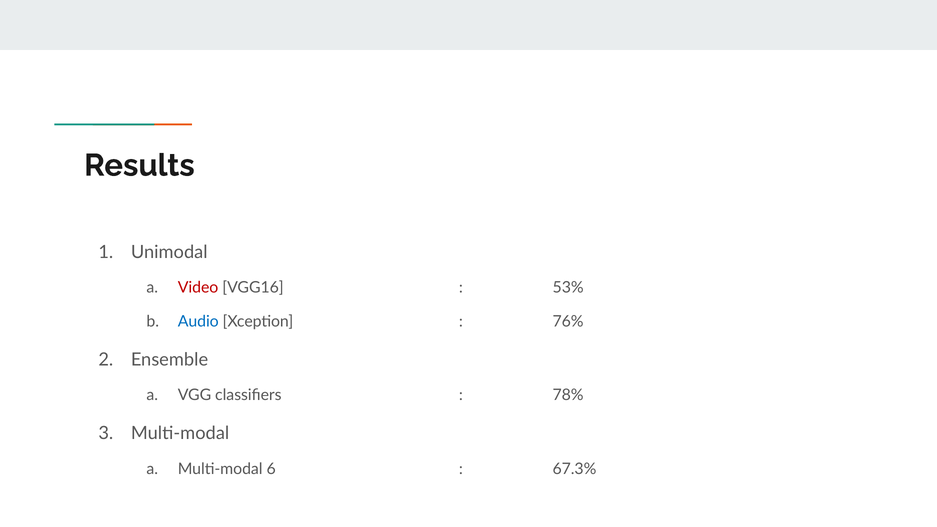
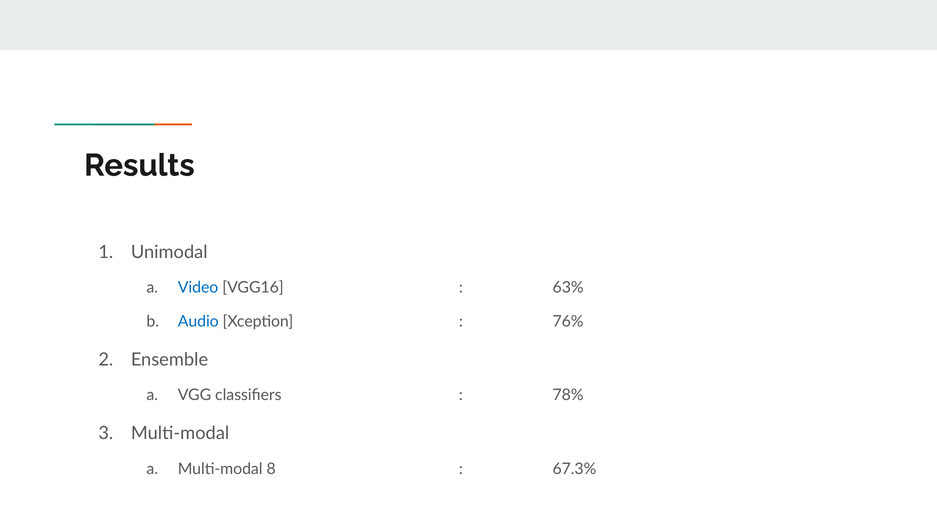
Video colour: red -> blue (198, 288)
53%: 53% -> 63% (568, 288)
6: 6 -> 8 (271, 469)
